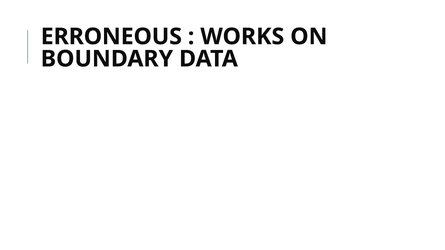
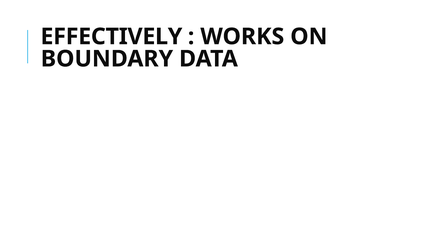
ERRONEOUS: ERRONEOUS -> EFFECTIVELY (111, 37)
